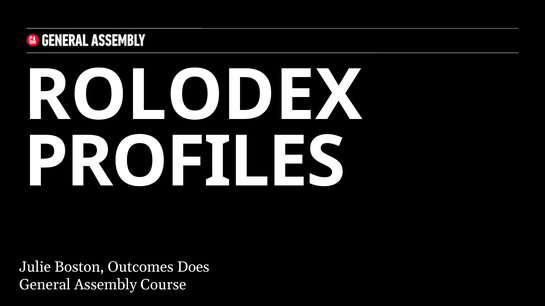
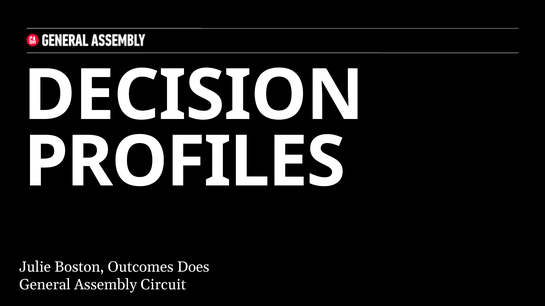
ROLODEX: ROLODEX -> DECISION (194, 96)
Course: Course -> Circuit (163, 285)
